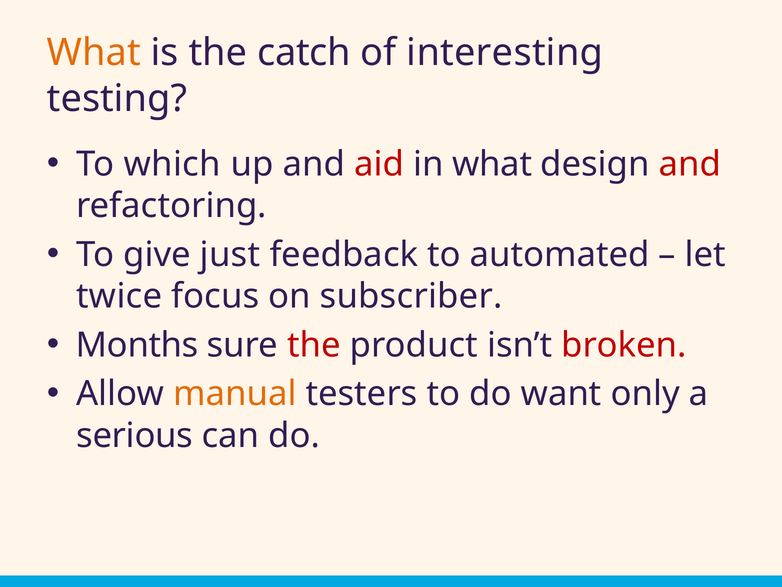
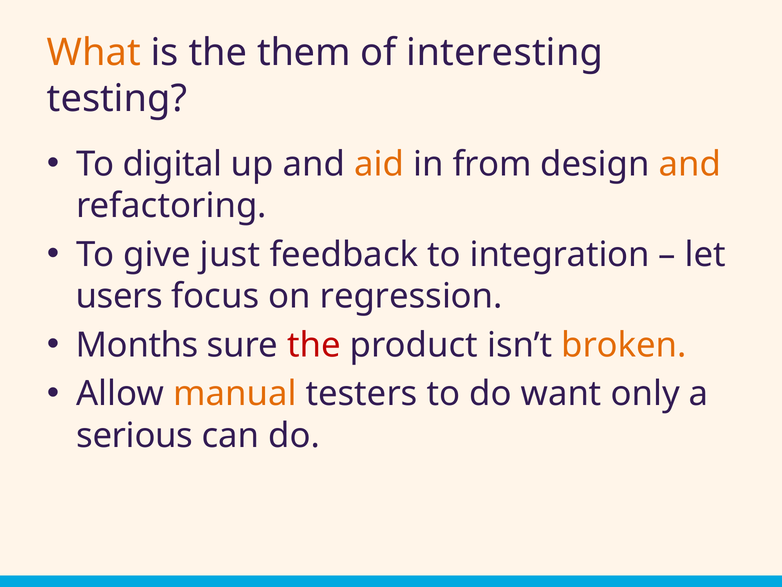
catch: catch -> them (304, 53)
which: which -> digital (173, 164)
aid colour: red -> orange (379, 164)
in what: what -> from (492, 164)
and colour: red -> orange (690, 164)
automated: automated -> integration (560, 254)
twice: twice -> users (119, 296)
subscriber: subscriber -> regression (411, 296)
broken colour: red -> orange (624, 345)
